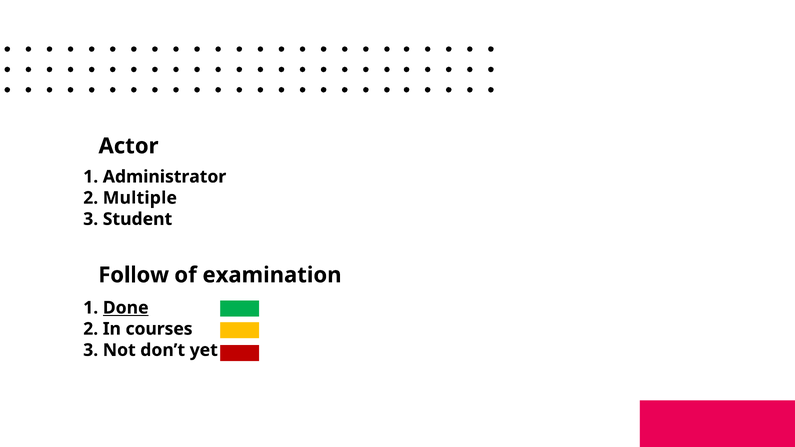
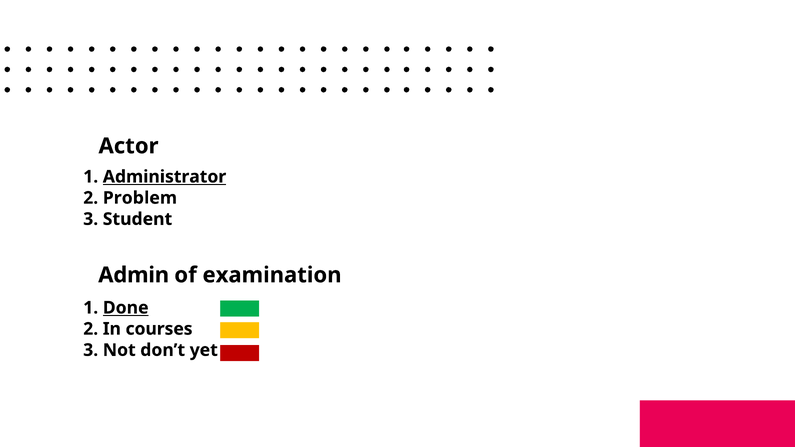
Administrator underline: none -> present (164, 177)
Multiple: Multiple -> Problem (140, 198)
Follow: Follow -> Admin (134, 275)
